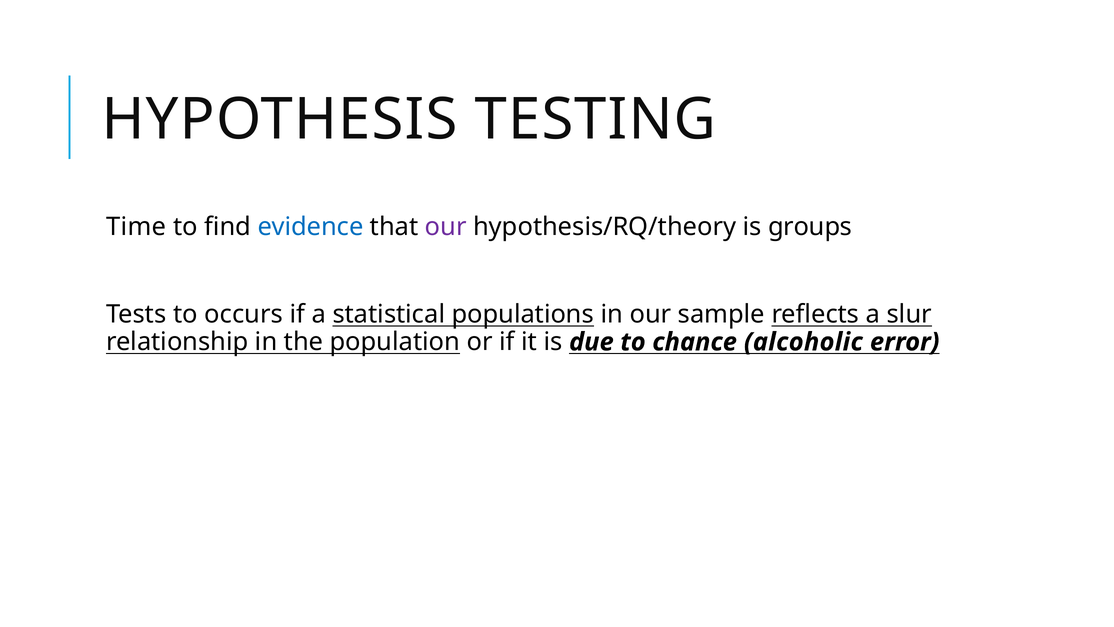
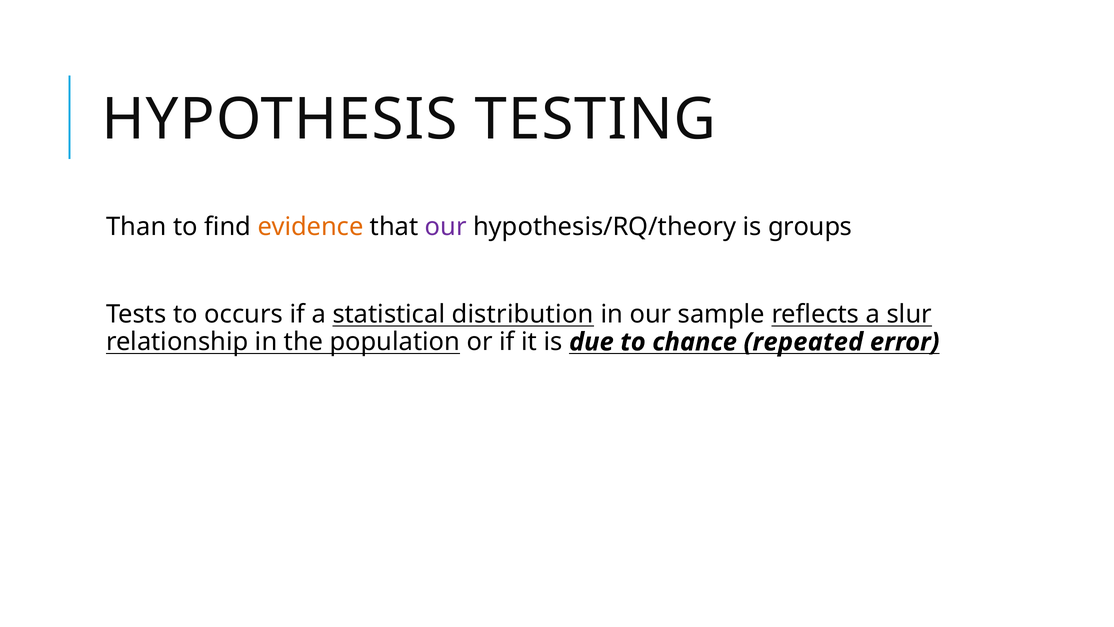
Time: Time -> Than (136, 227)
evidence colour: blue -> orange (310, 227)
populations: populations -> distribution (523, 314)
alcoholic: alcoholic -> repeated (803, 342)
